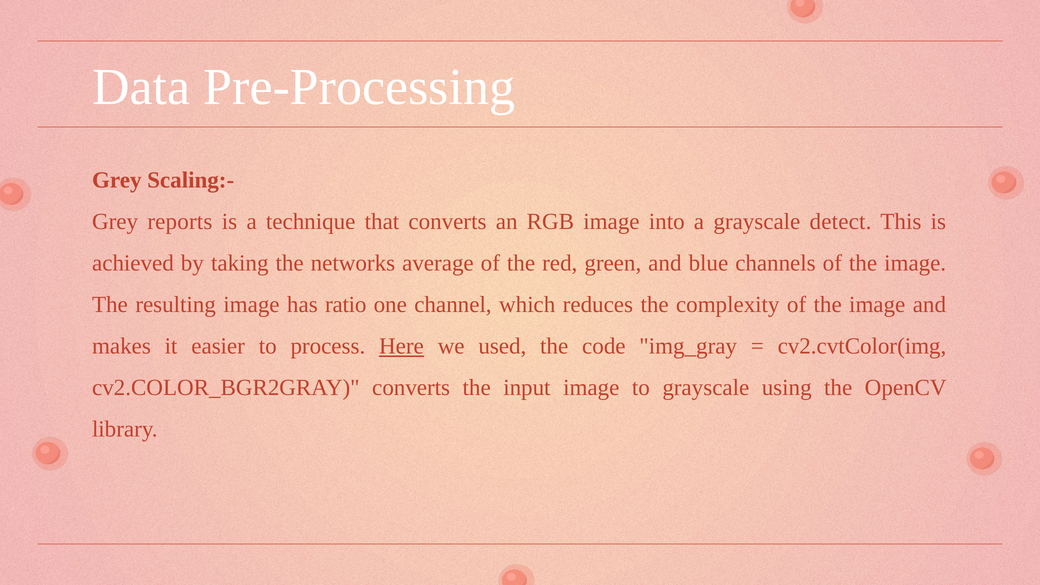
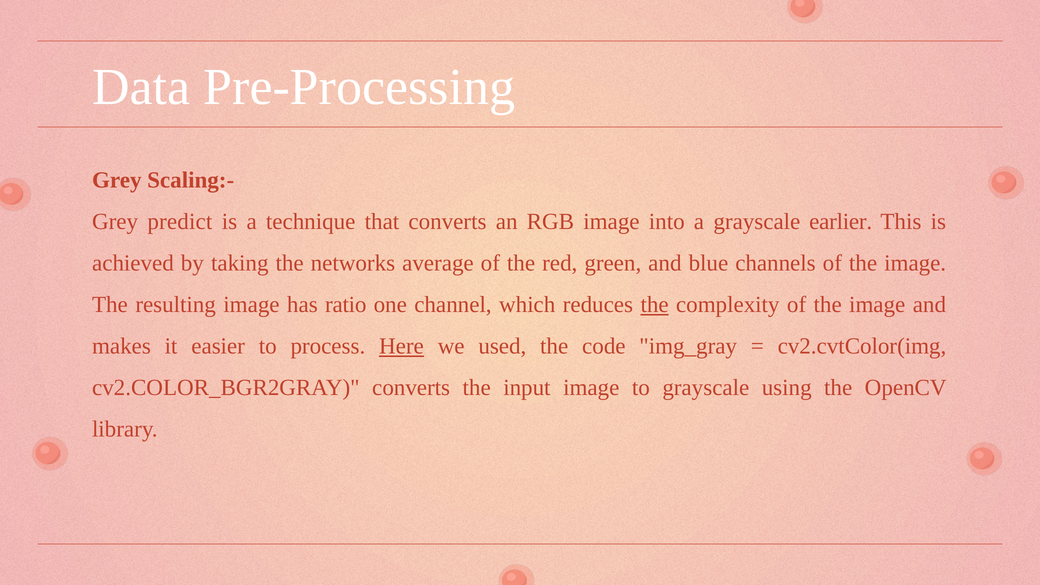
reports: reports -> predict (180, 222)
detect: detect -> earlier (841, 222)
the underline: none -> present (655, 305)
